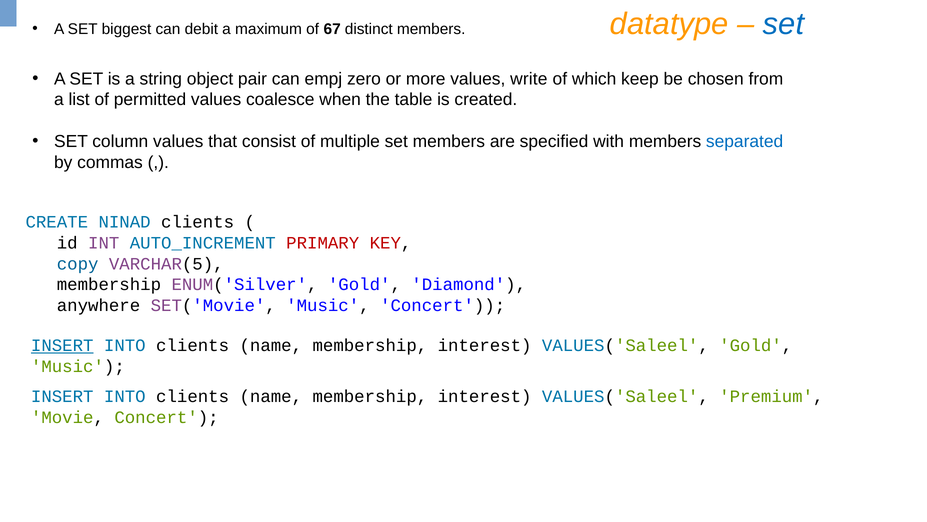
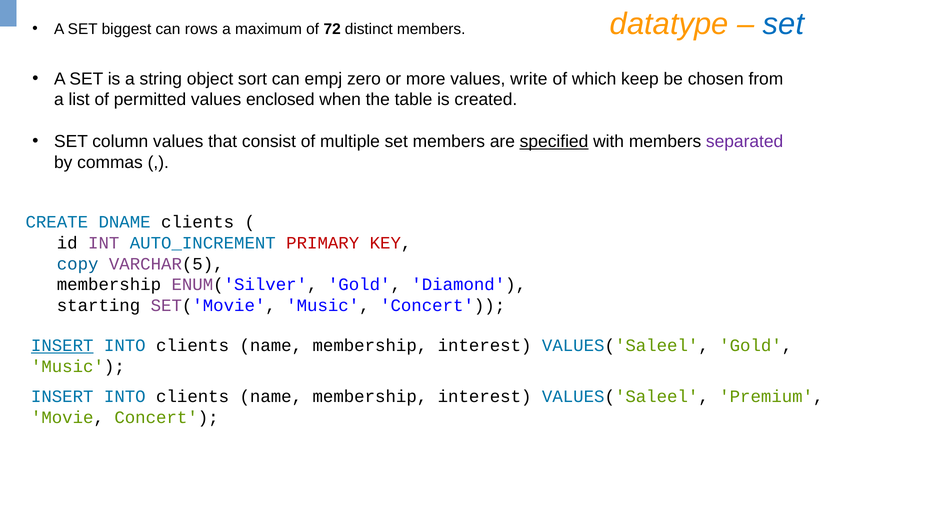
debit: debit -> rows (201, 29)
67: 67 -> 72 (332, 29)
pair: pair -> sort (252, 79)
coalesce: coalesce -> enclosed (280, 100)
specified underline: none -> present (554, 141)
separated colour: blue -> purple (745, 141)
NINAD: NINAD -> DNAME (125, 222)
anywhere: anywhere -> starting (99, 305)
